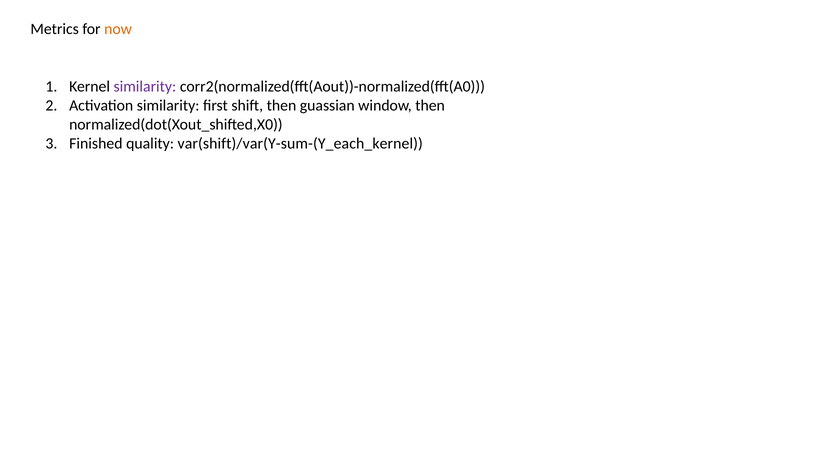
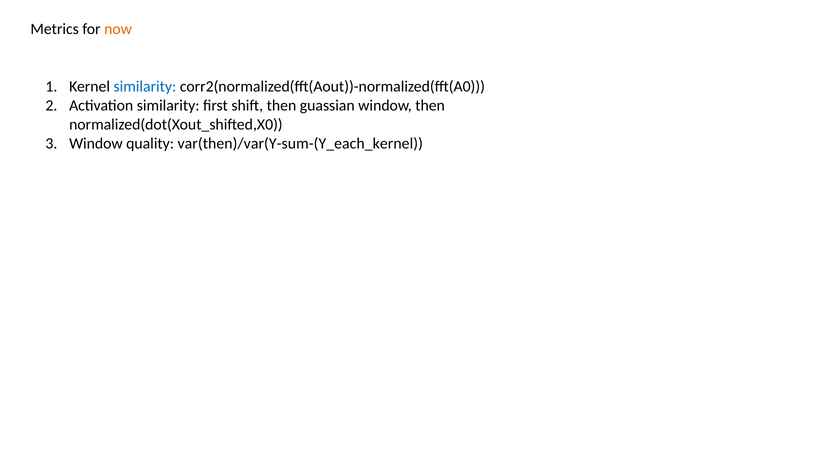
similarity colour: purple -> blue (145, 86)
Finished: Finished -> Window (96, 143)
var(shift)/var(Y-sum-(Y_each_kernel: var(shift)/var(Y-sum-(Y_each_kernel -> var(then)/var(Y-sum-(Y_each_kernel (300, 143)
